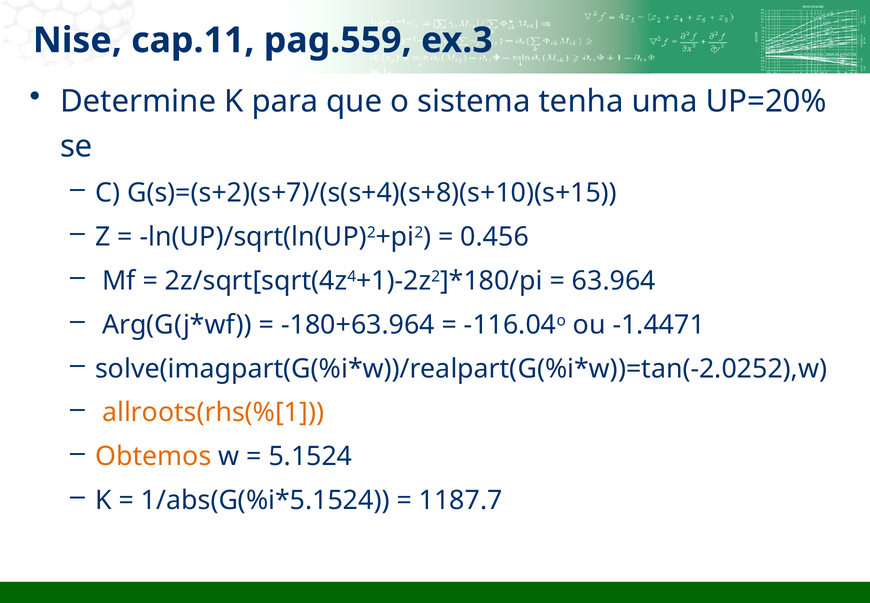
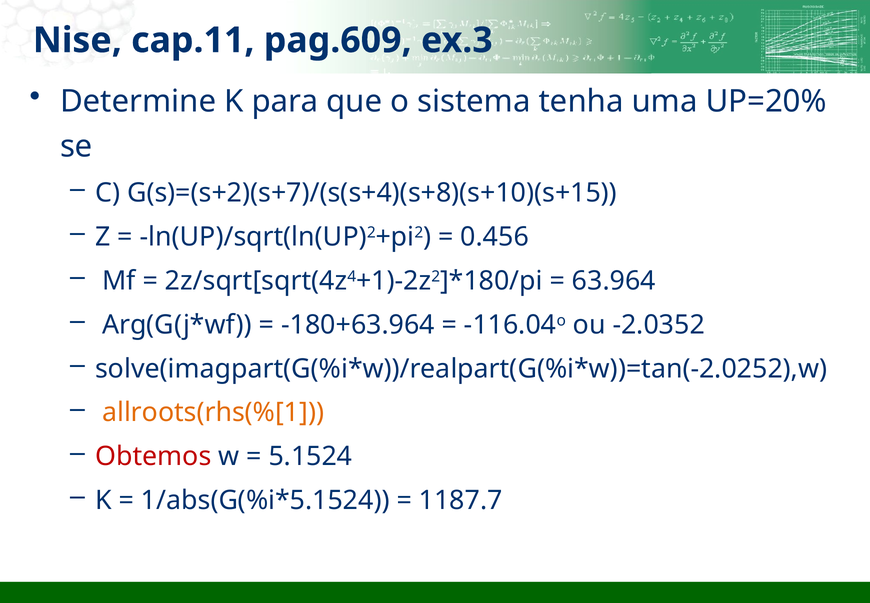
pag.559: pag.559 -> pag.609 (338, 40)
-1.4471: -1.4471 -> -2.0352 (659, 324)
Obtemos colour: orange -> red (153, 456)
